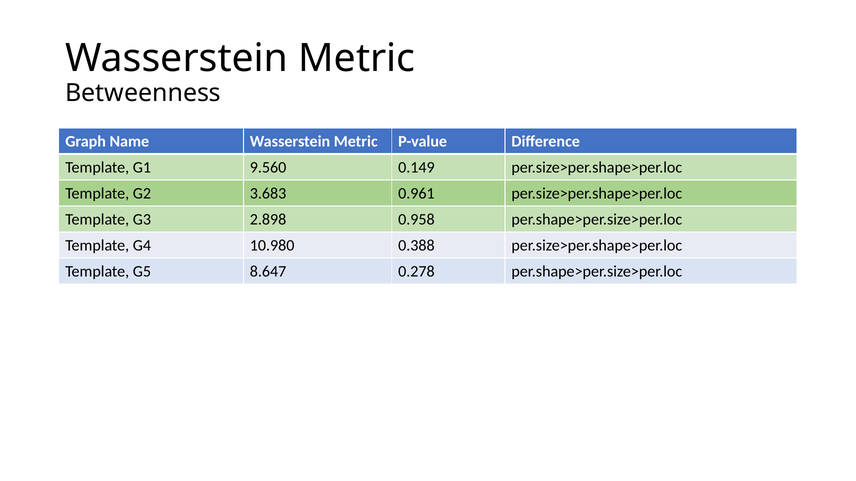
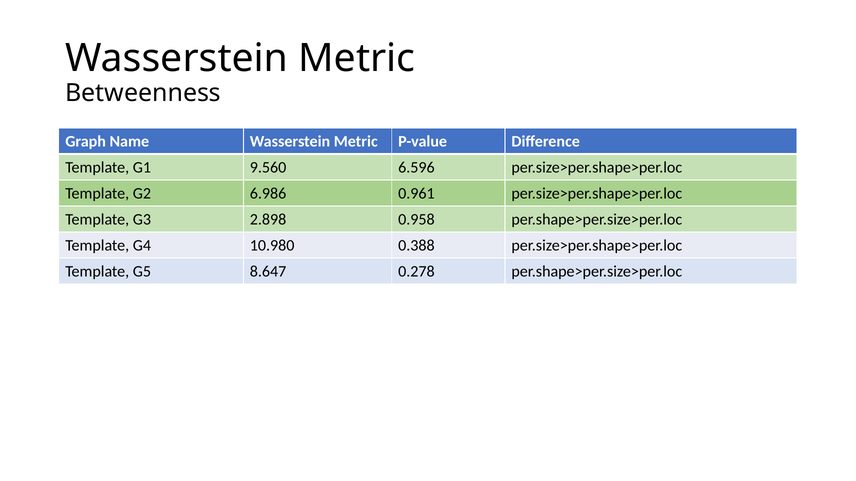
0.149: 0.149 -> 6.596 (416, 167)
3.683: 3.683 -> 6.986 (268, 193)
